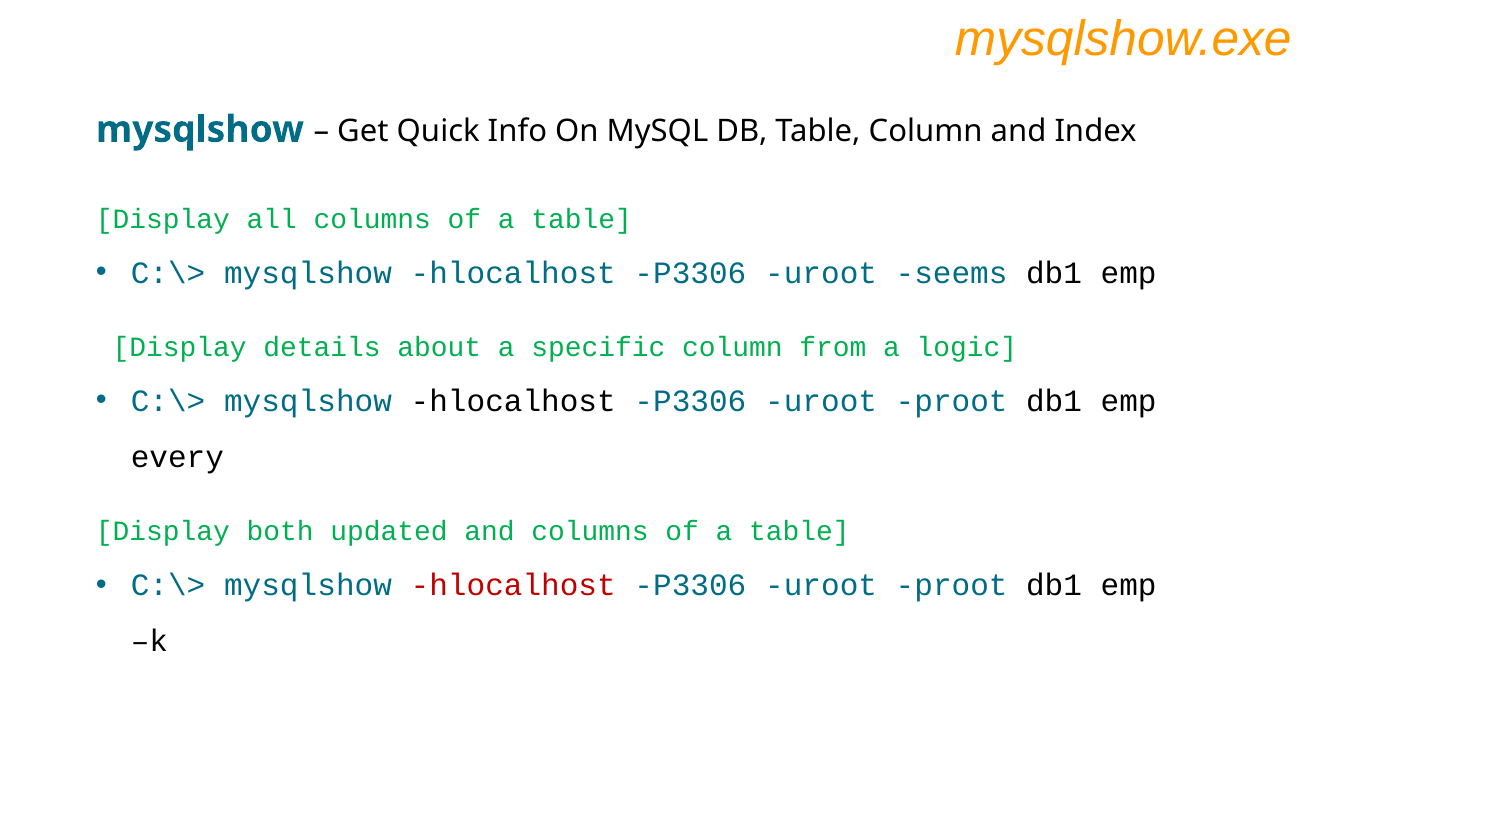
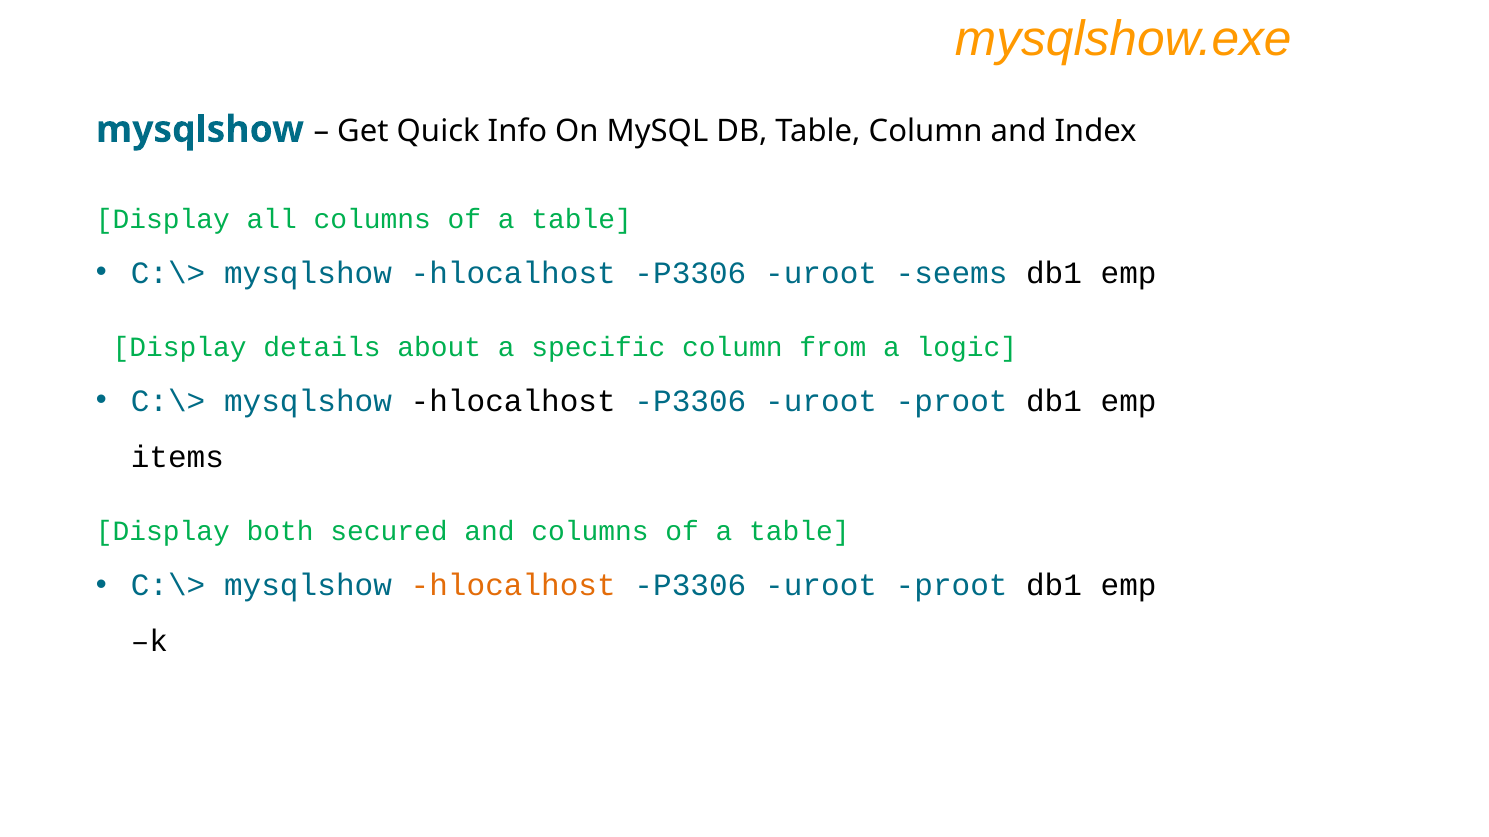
every: every -> items (177, 458)
updated: updated -> secured (389, 532)
hlocalhost colour: red -> orange (513, 586)
